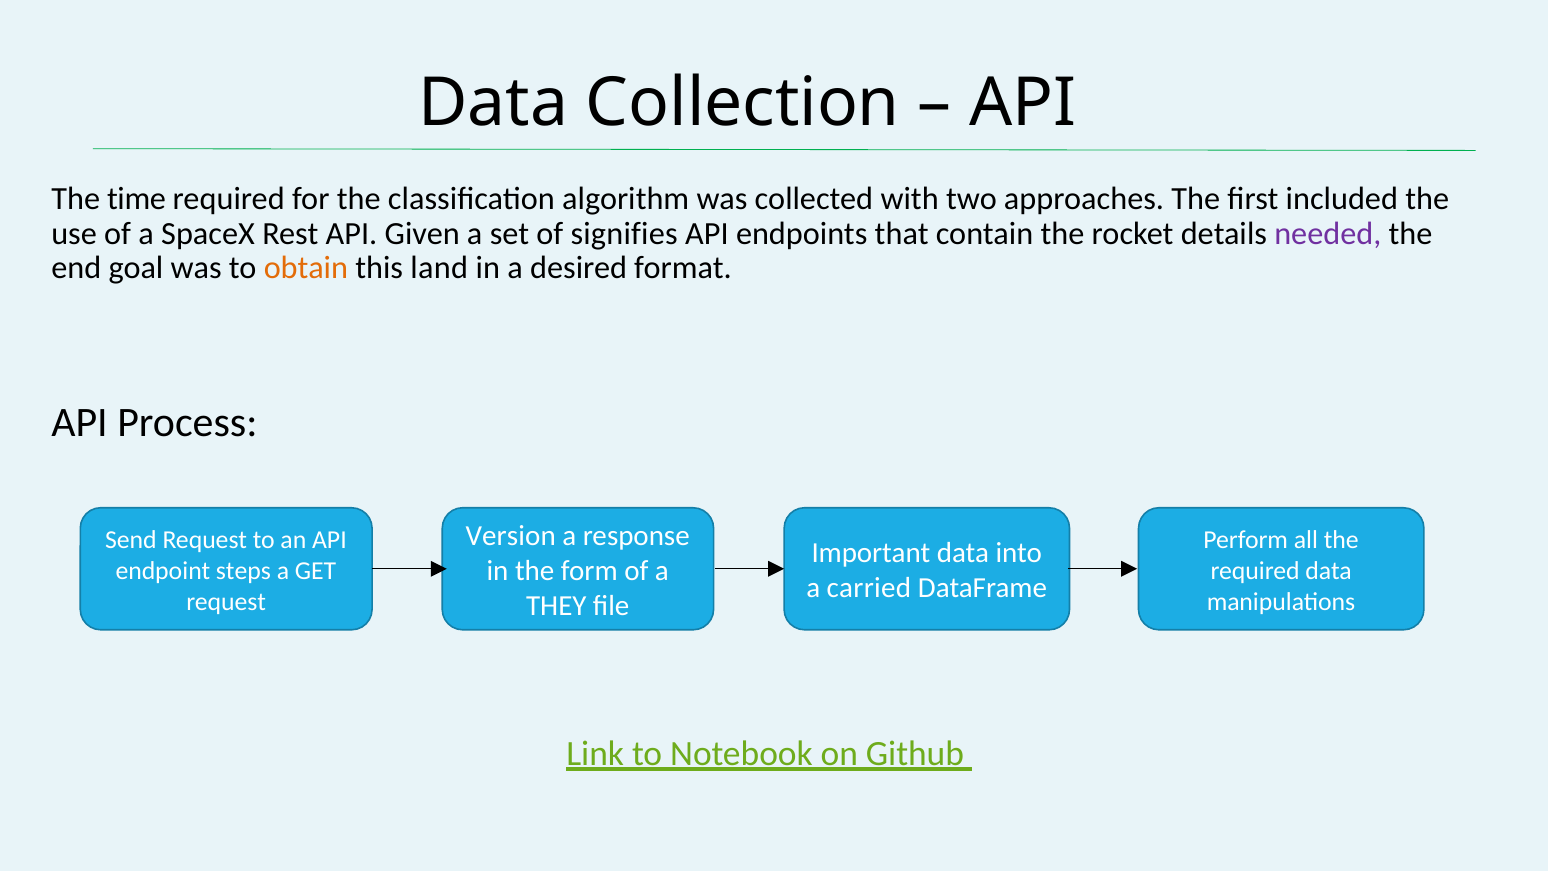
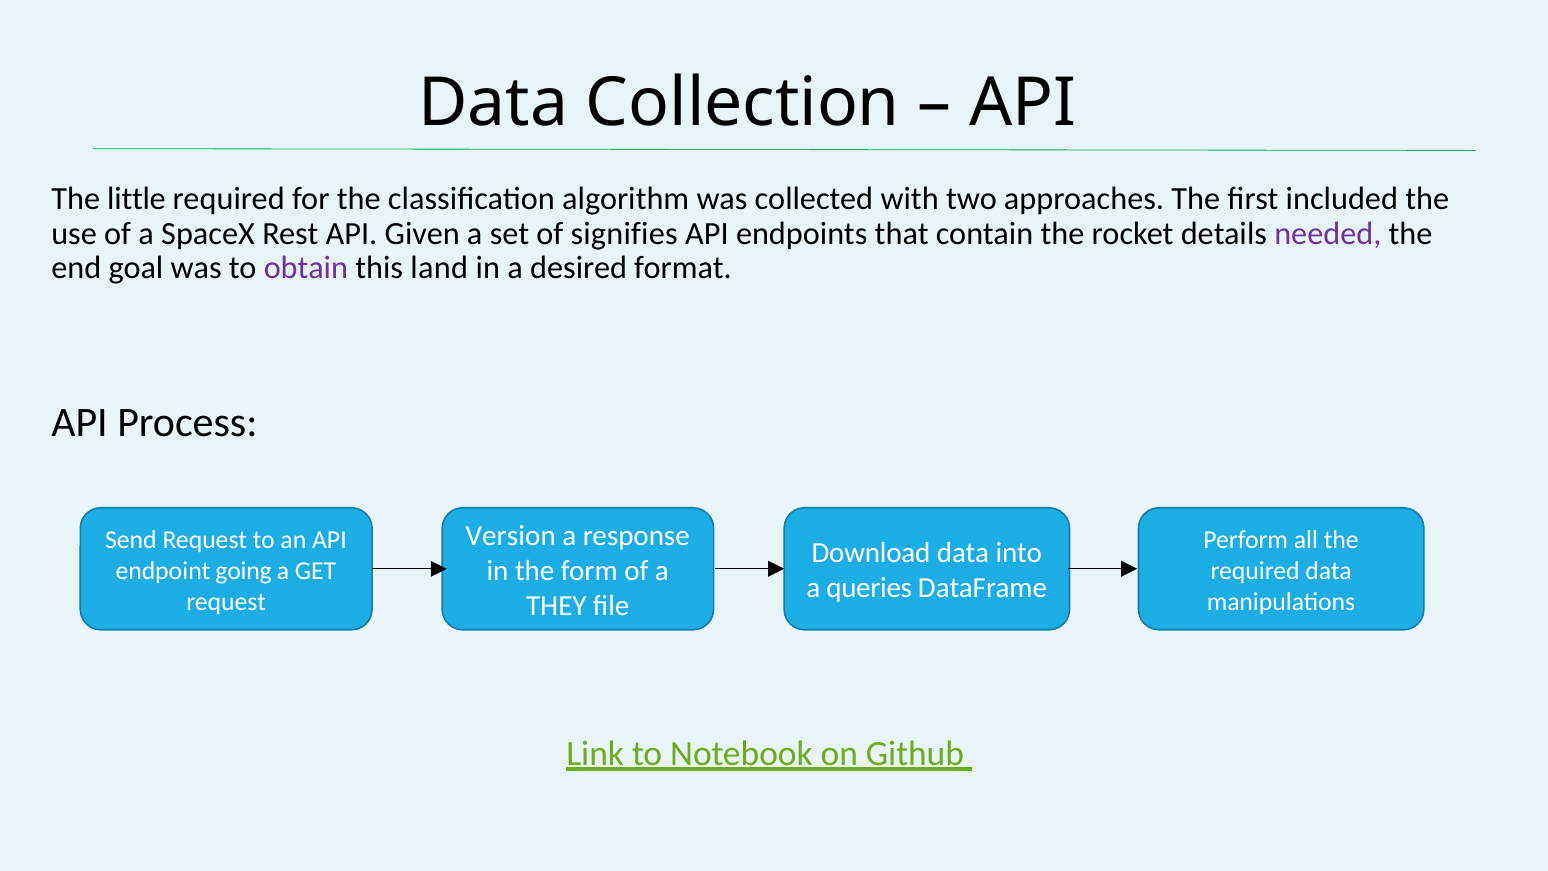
time: time -> little (136, 199)
obtain colour: orange -> purple (306, 268)
Important: Important -> Download (871, 553)
steps: steps -> going (244, 570)
carried: carried -> queries (869, 588)
